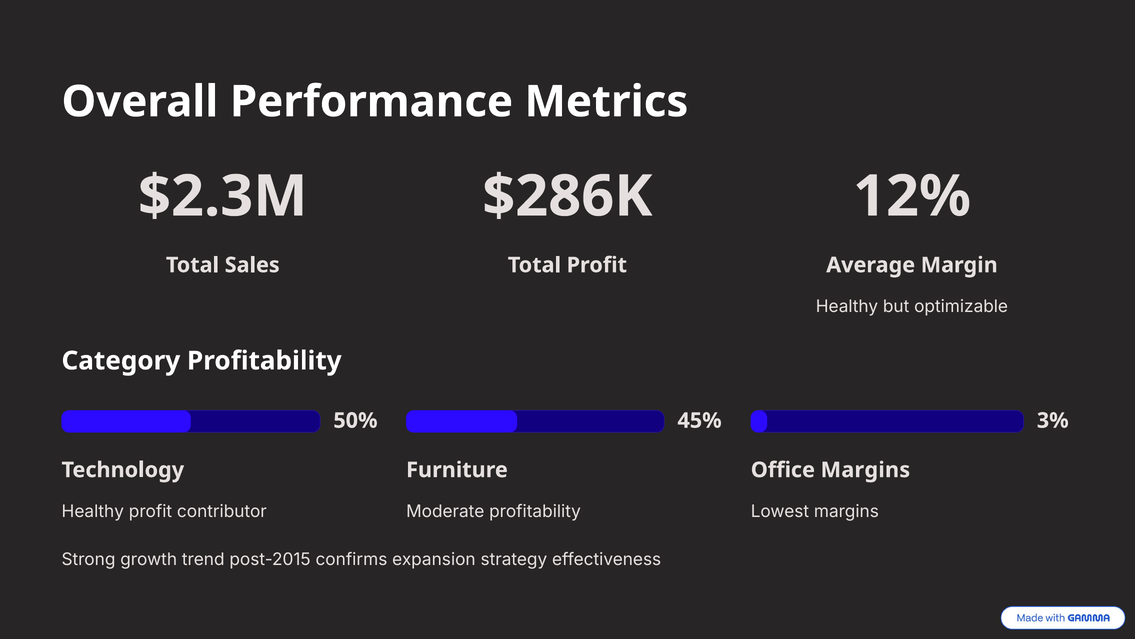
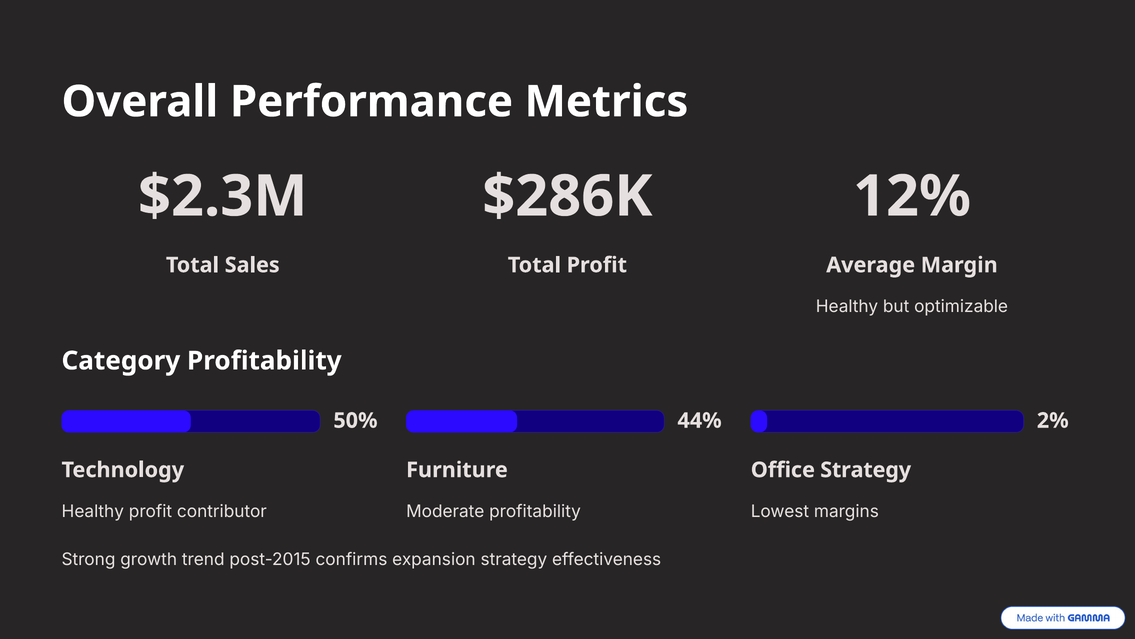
45%: 45% -> 44% (700, 420)
3%: 3% -> 2% (1053, 420)
Office Margins: Margins -> Strategy (866, 470)
